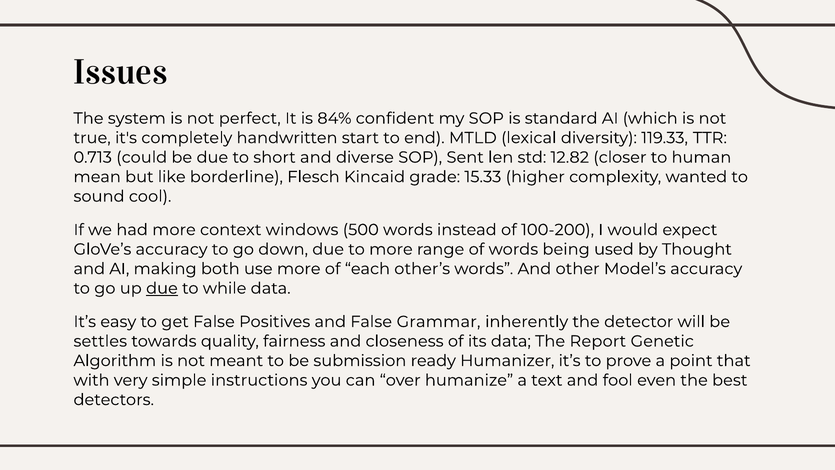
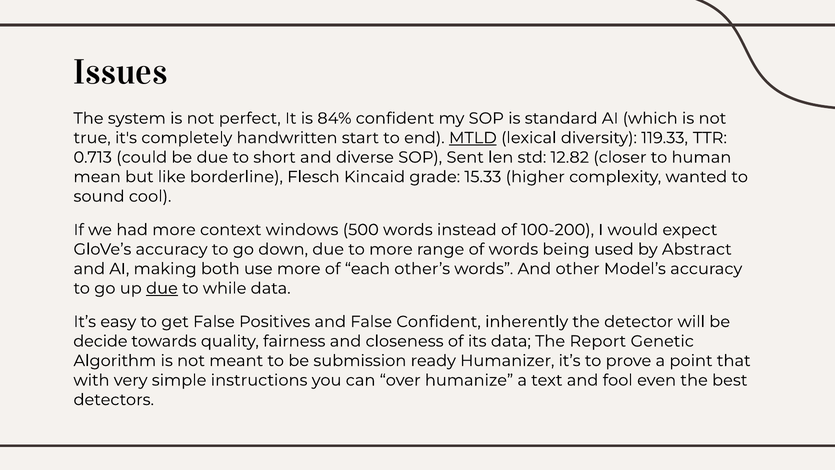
MTLD underline: none -> present (473, 138)
Thought: Thought -> Abstract (697, 249)
False Grammar: Grammar -> Confident (439, 322)
settles: settles -> decide (100, 341)
